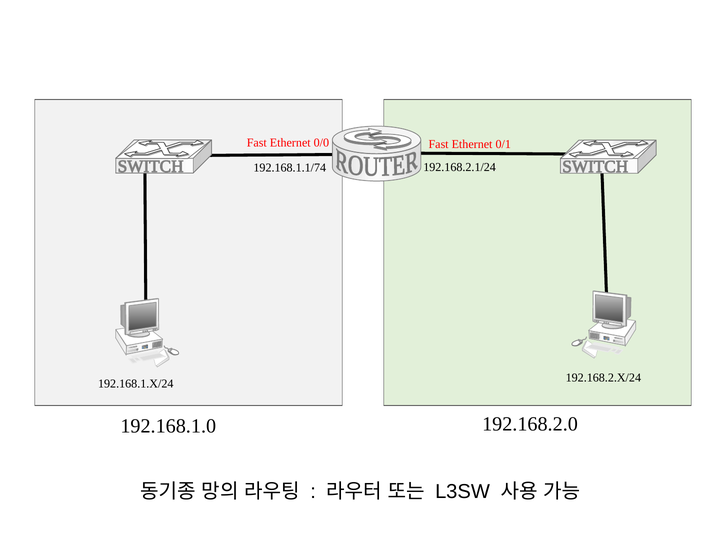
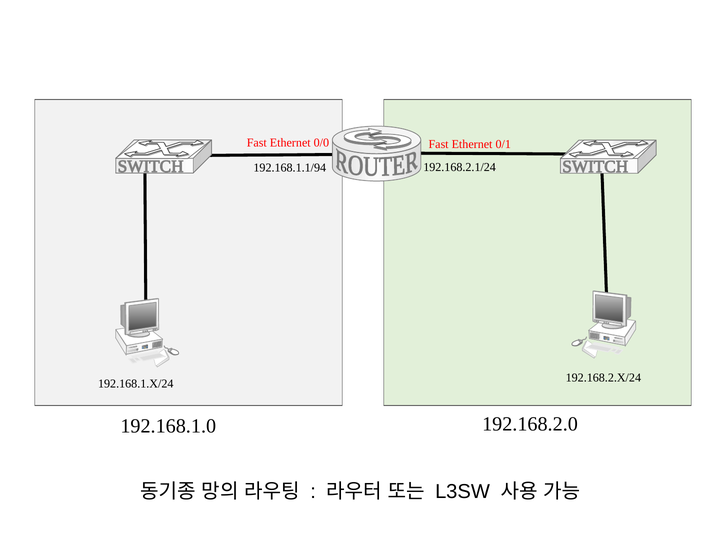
192.168.1.1/74: 192.168.1.1/74 -> 192.168.1.1/94 (290, 168)
